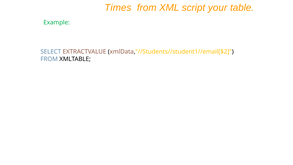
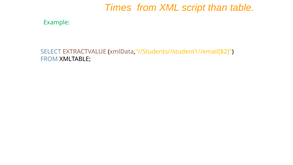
your: your -> than (218, 8)
